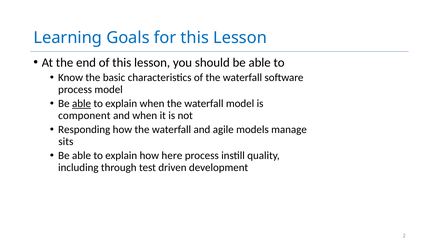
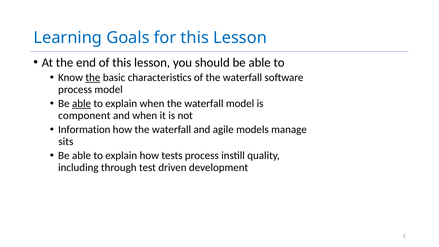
the underline: none -> present (93, 78)
Responding: Responding -> Information (84, 130)
here: here -> tests (172, 156)
